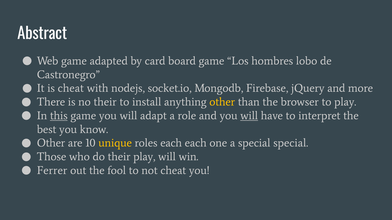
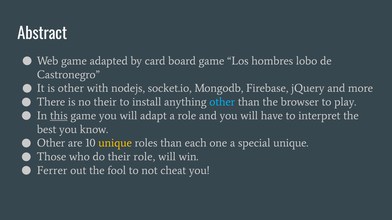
is cheat: cheat -> other (71, 88)
other colour: yellow -> light blue (222, 102)
will underline: present -> none (249, 116)
roles each: each -> than (171, 143)
special special: special -> unique (291, 143)
their play: play -> role (144, 157)
